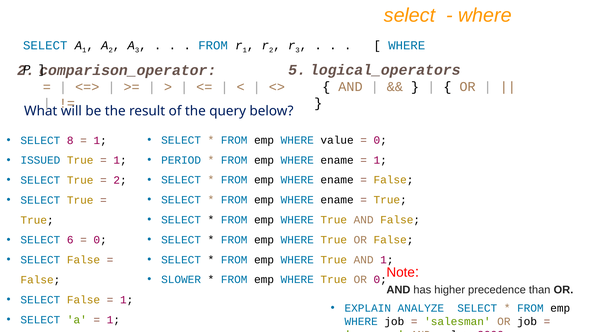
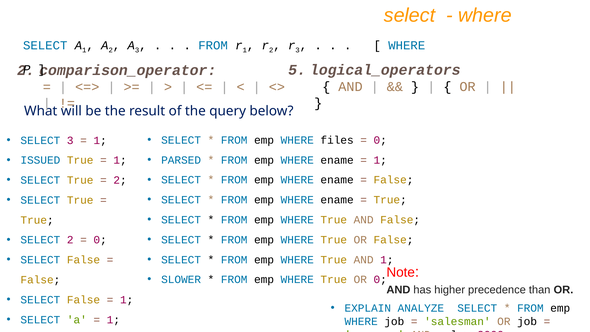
value: value -> files (337, 140)
SELECT 8: 8 -> 3 (70, 140)
PERIOD: PERIOD -> PARSED (181, 160)
SELECT 6: 6 -> 2 (70, 240)
